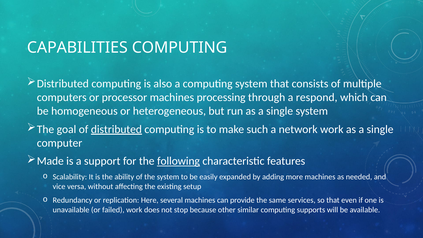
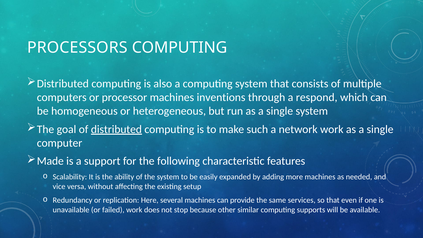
CAPABILITIES: CAPABILITIES -> PROCESSORS (77, 48)
processing: processing -> inventions (221, 97)
following underline: present -> none (178, 161)
